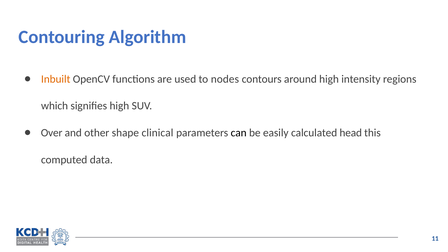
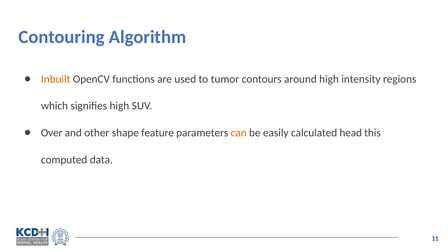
nodes: nodes -> tumor (225, 79)
clinical: clinical -> feature (158, 133)
can colour: black -> orange (239, 133)
